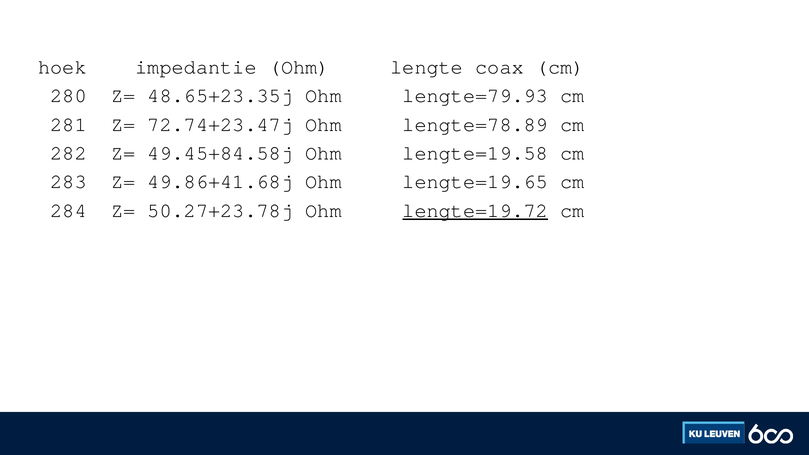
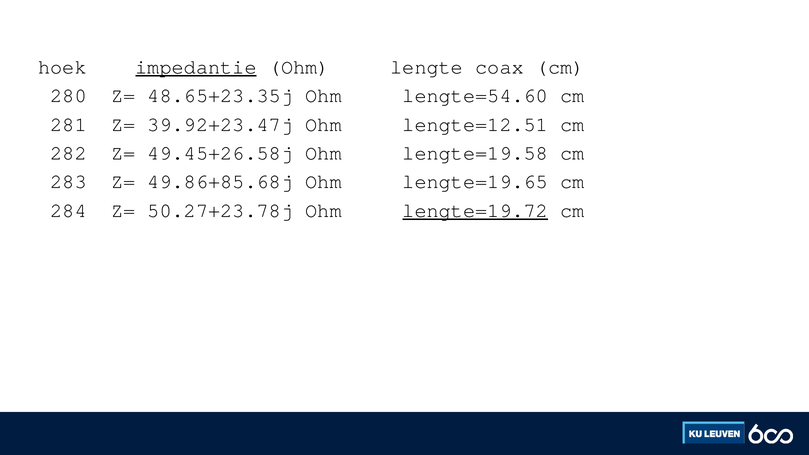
impedantie underline: none -> present (196, 67)
lengte=79.93: lengte=79.93 -> lengte=54.60 (475, 96)
72.74+23.47j: 72.74+23.47j -> 39.92+23.47j (220, 124)
lengte=78.89: lengte=78.89 -> lengte=12.51 (475, 124)
49.45+84.58j: 49.45+84.58j -> 49.45+26.58j (220, 153)
49.86+41.68j: 49.86+41.68j -> 49.86+85.68j (220, 182)
